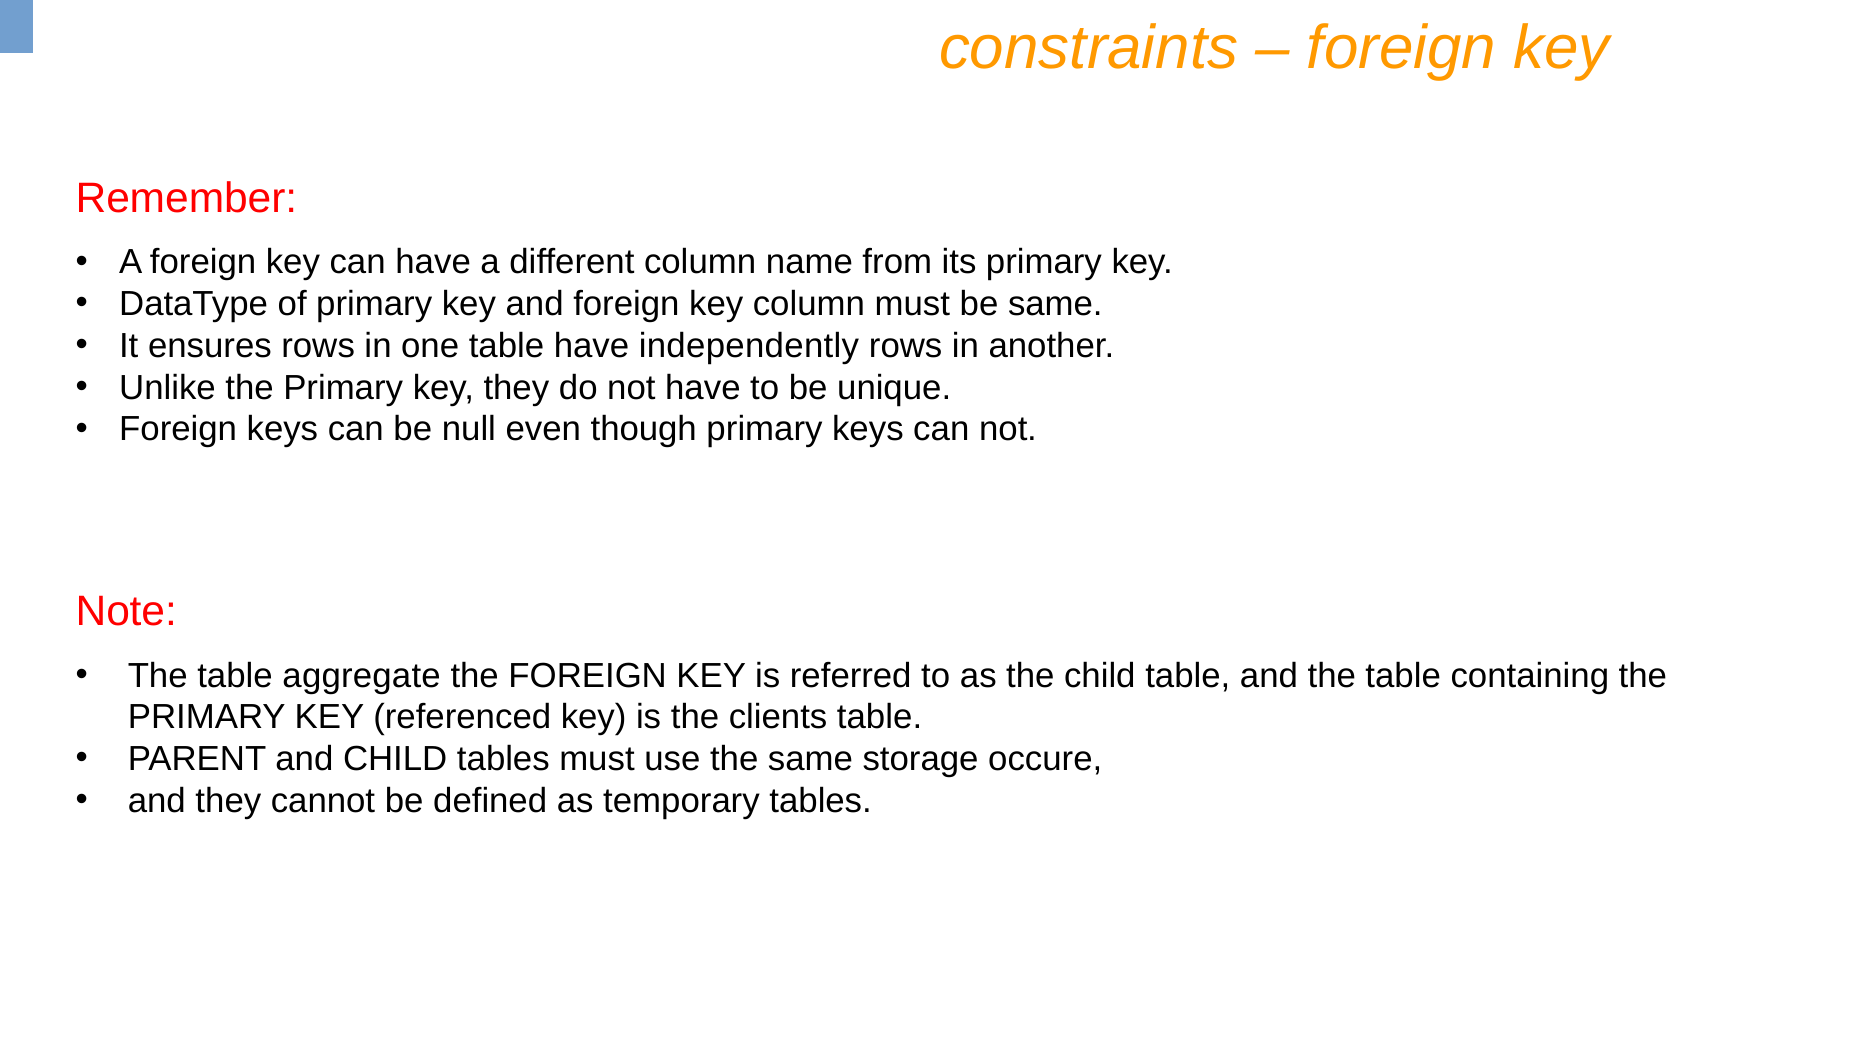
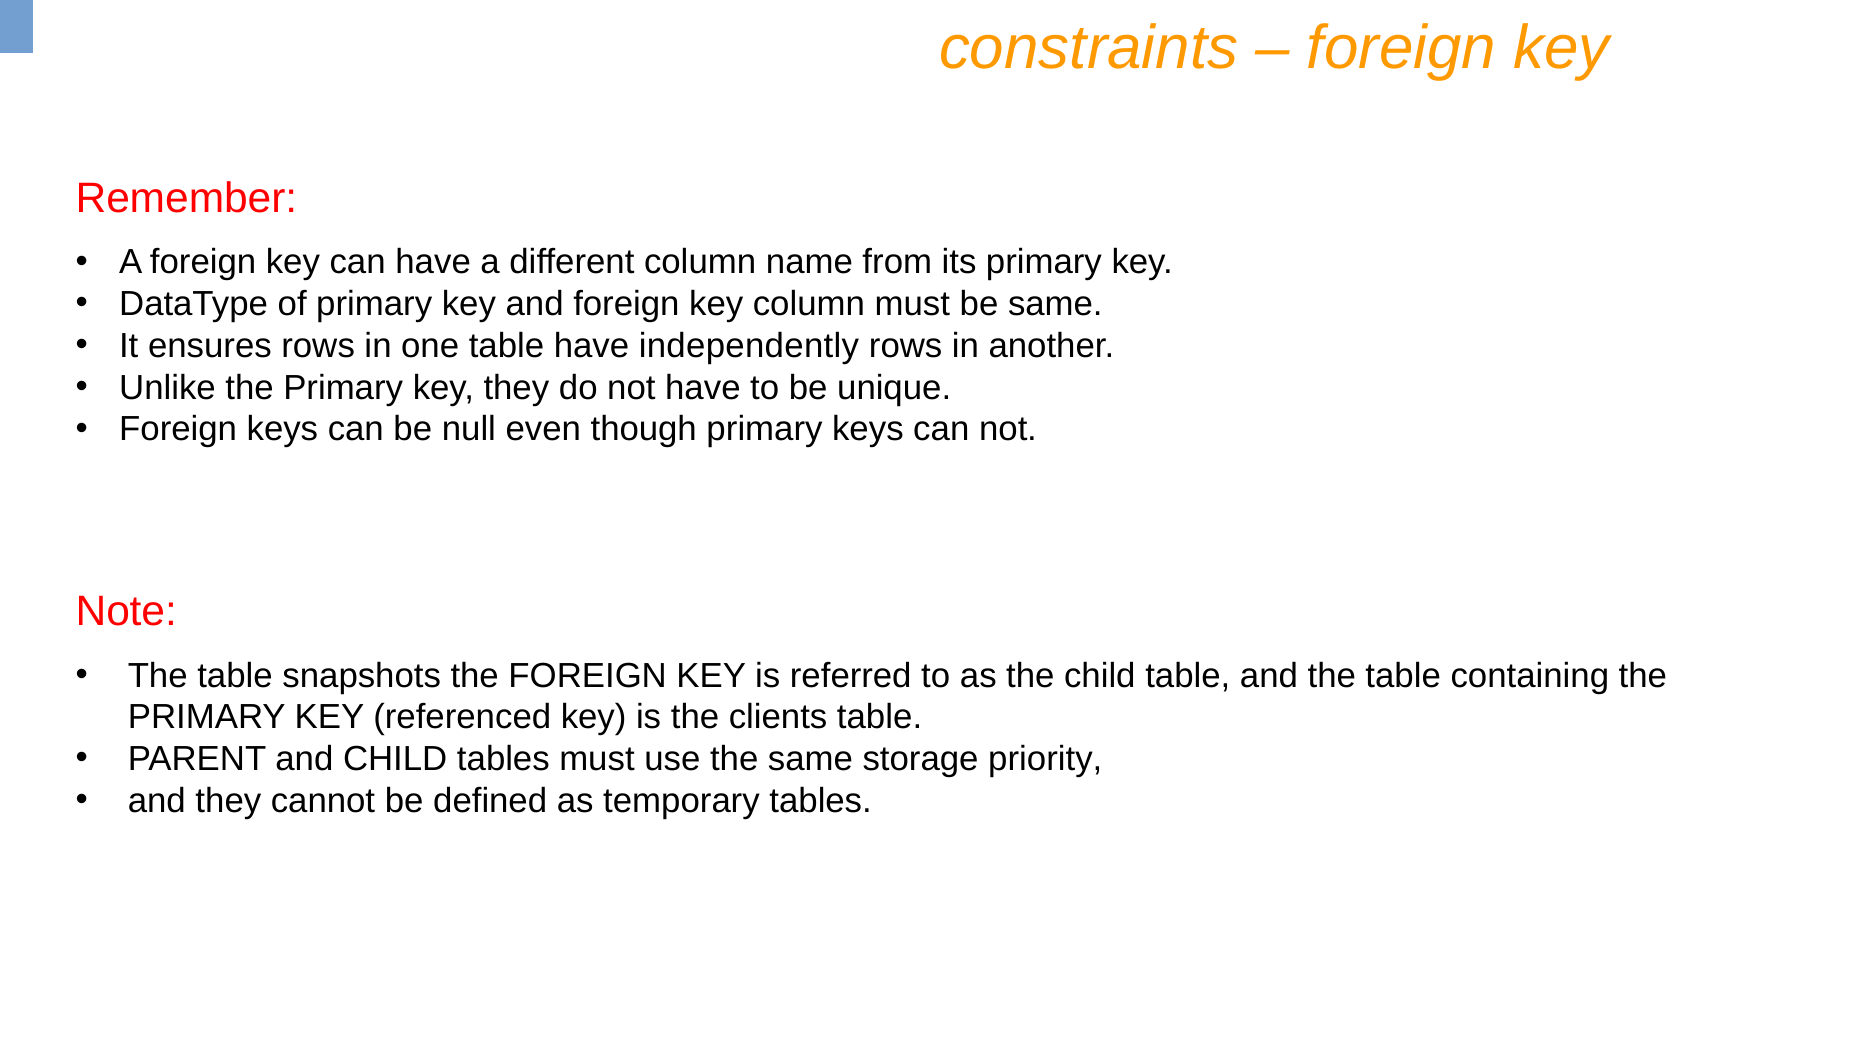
aggregate: aggregate -> snapshots (362, 676)
occure: occure -> priority (1045, 759)
